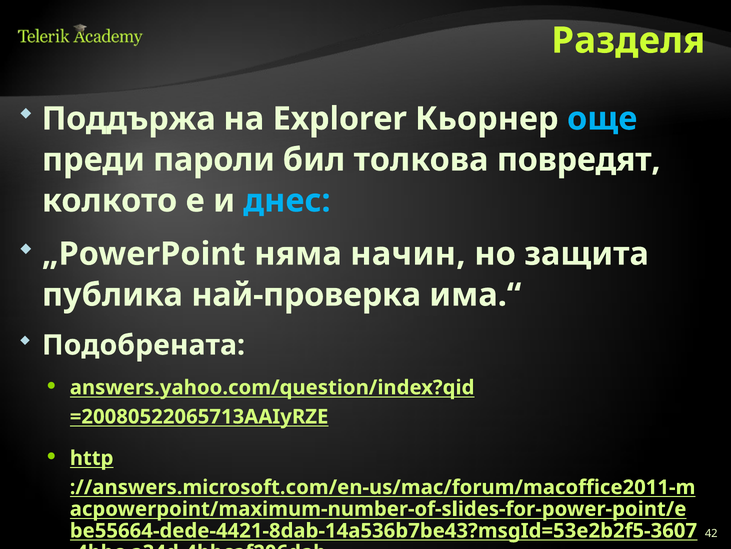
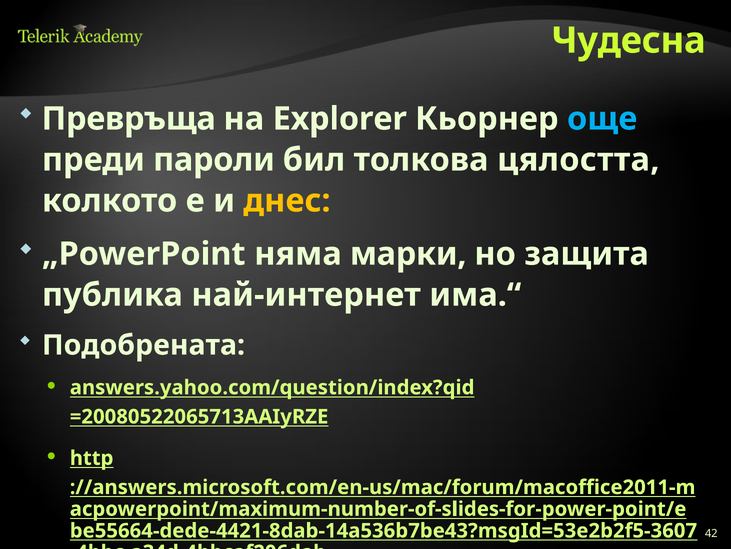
Разделя: Разделя -> Чудесна (629, 41)
Поддържа: Поддържа -> Превръща (129, 119)
повредят: повредят -> цялостта (578, 160)
днес colour: light blue -> yellow (287, 201)
начин: начин -> марки (408, 254)
най-проверка: най-проверка -> най-интернет (306, 295)
